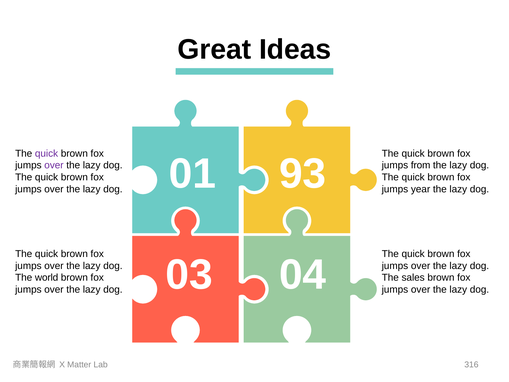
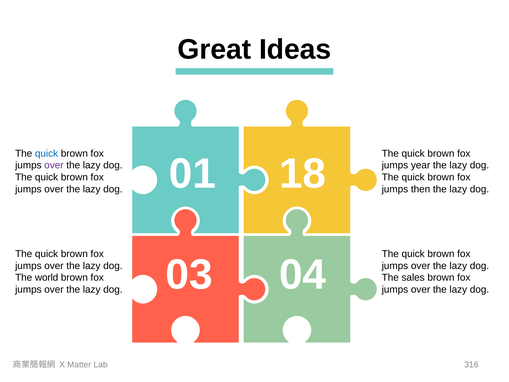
quick colour: purple -> blue (47, 153)
from: from -> year (421, 165)
93: 93 -> 18 (303, 174)
year: year -> then (421, 189)
